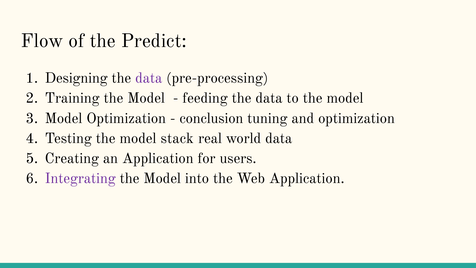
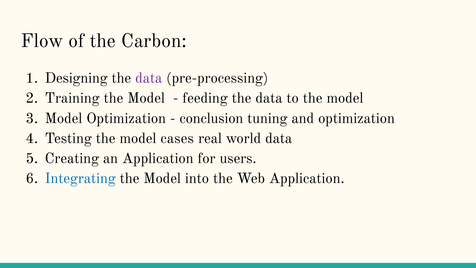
Predict: Predict -> Carbon (154, 41)
stack: stack -> cases (177, 138)
Integrating colour: purple -> blue (80, 178)
